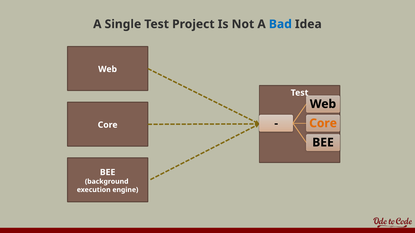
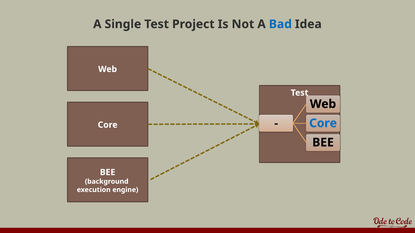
Core colour: orange -> blue (323, 123)
